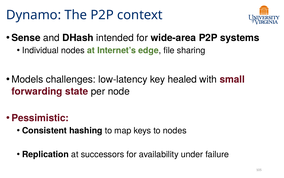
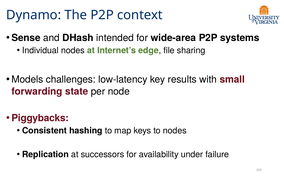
healed: healed -> results (182, 79)
Pessimistic: Pessimistic -> Piggybacks (40, 118)
